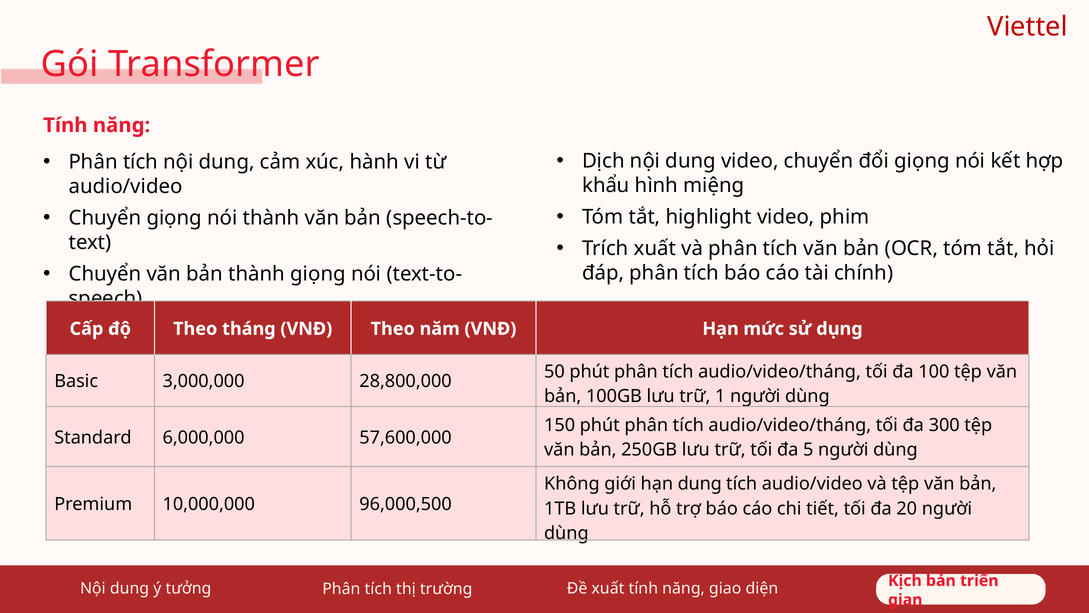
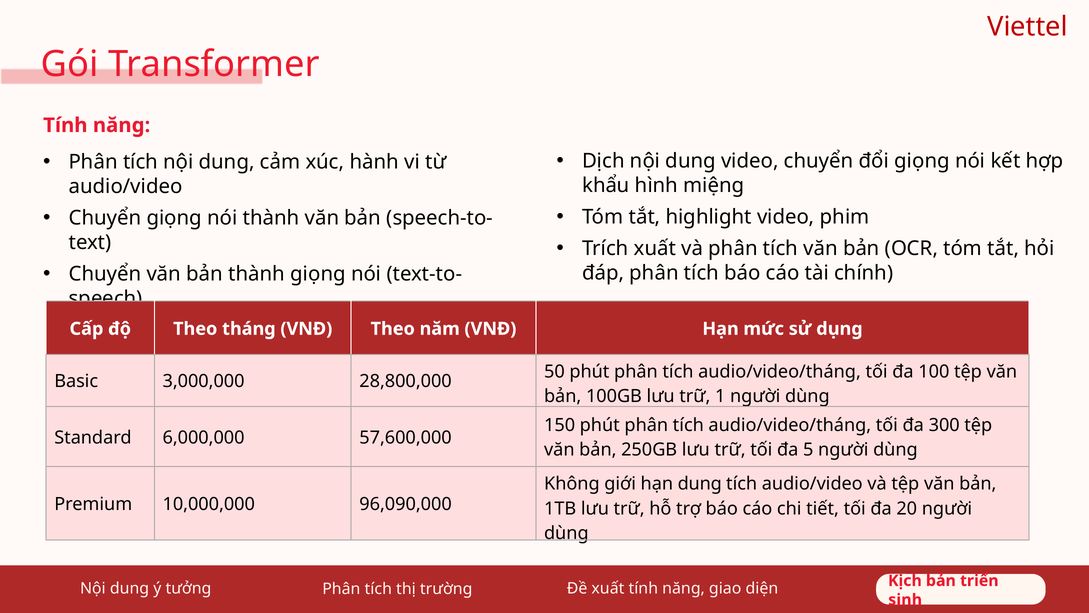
96,000,500: 96,000,500 -> 96,090,000 (406, 504)
gian: gian -> sinh (905, 599)
